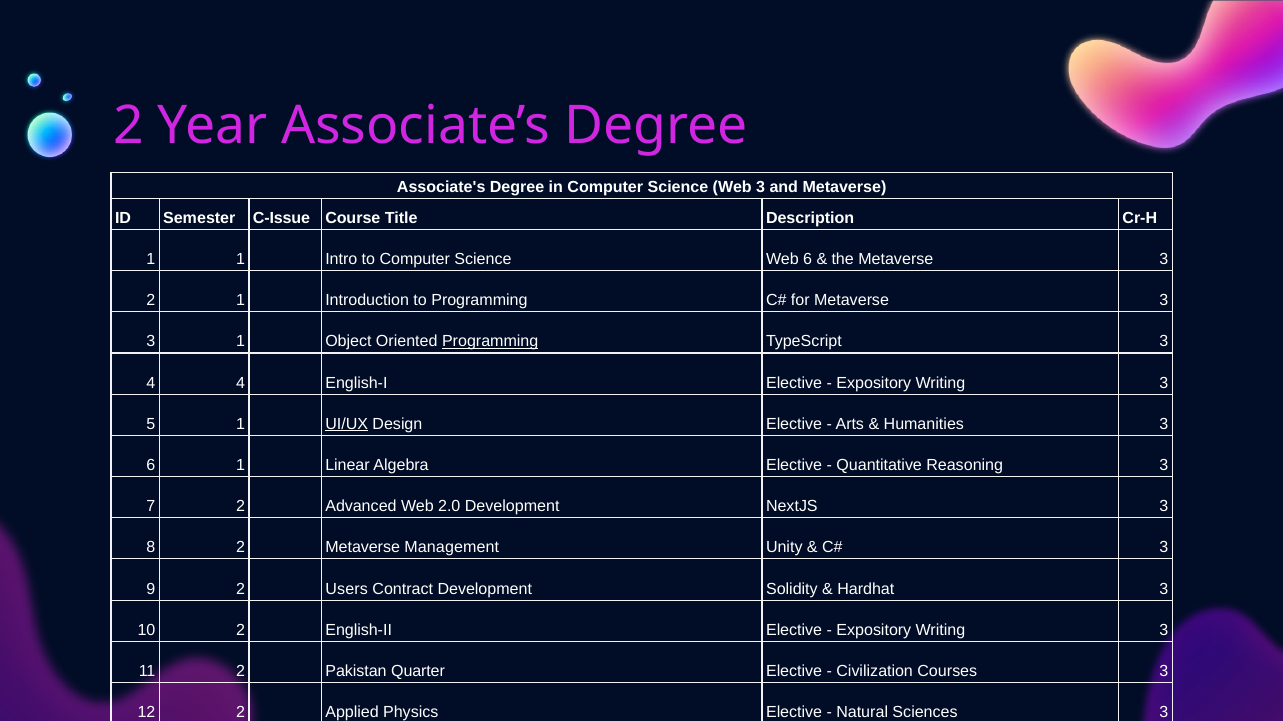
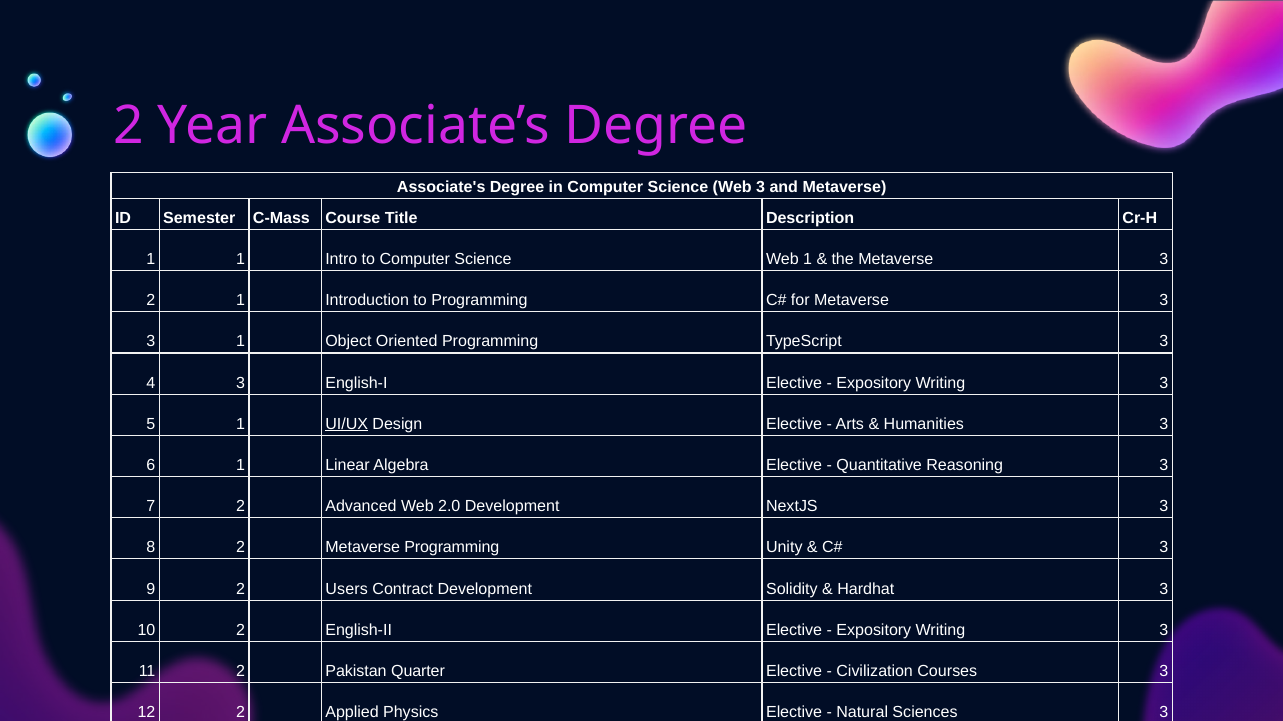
C-Issue: C-Issue -> C-Mass (281, 218)
Web 6: 6 -> 1 (808, 260)
Programming underline: present -> none (490, 342)
4 4: 4 -> 3 (241, 383)
Metaverse Management: Management -> Programming (452, 548)
